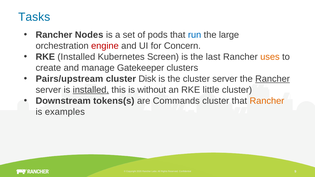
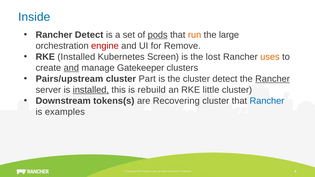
Tasks: Tasks -> Inside (34, 17)
Rancher Nodes: Nodes -> Detect (89, 35)
pods underline: none -> present (158, 35)
run colour: blue -> orange (195, 35)
Concern: Concern -> Remove (182, 46)
last: last -> lost (213, 57)
and underline: none -> present (71, 68)
Disk: Disk -> Part (147, 79)
cluster server: server -> detect (225, 79)
without: without -> rebuild (152, 90)
Commands: Commands -> Recovering (176, 101)
Rancher colour: orange -> blue (267, 101)
